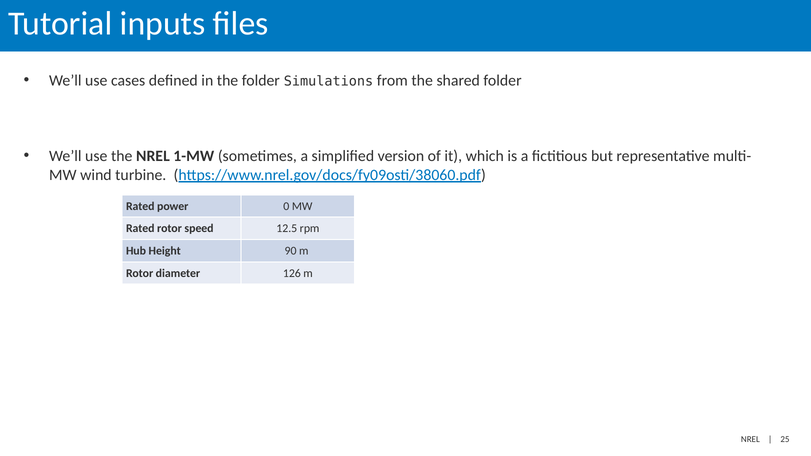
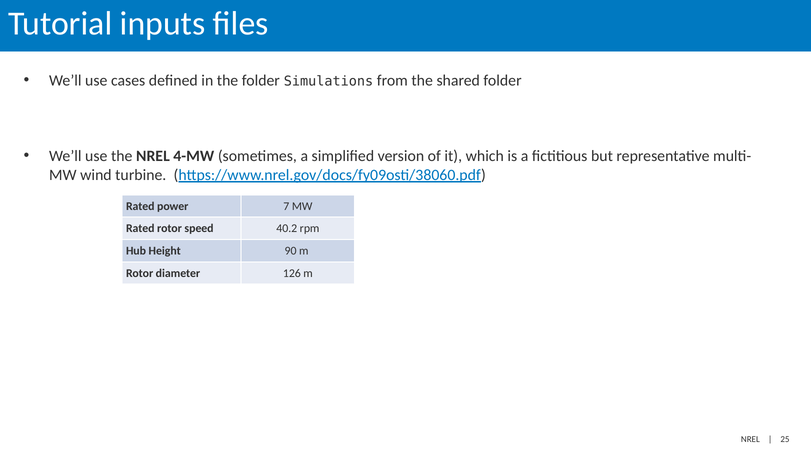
1-MW: 1-MW -> 4-MW (194, 156)
0: 0 -> 7 (286, 206)
12.5: 12.5 -> 40.2 (287, 229)
